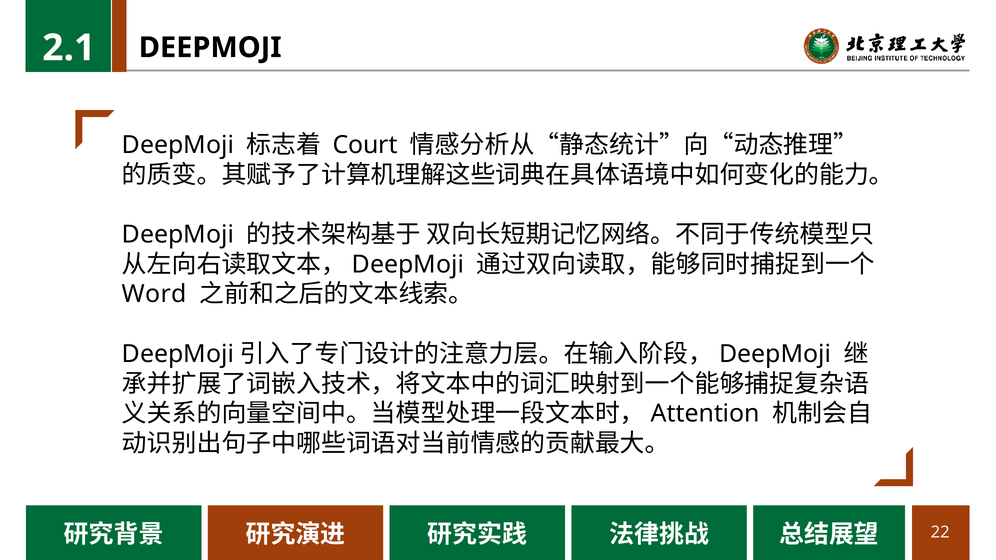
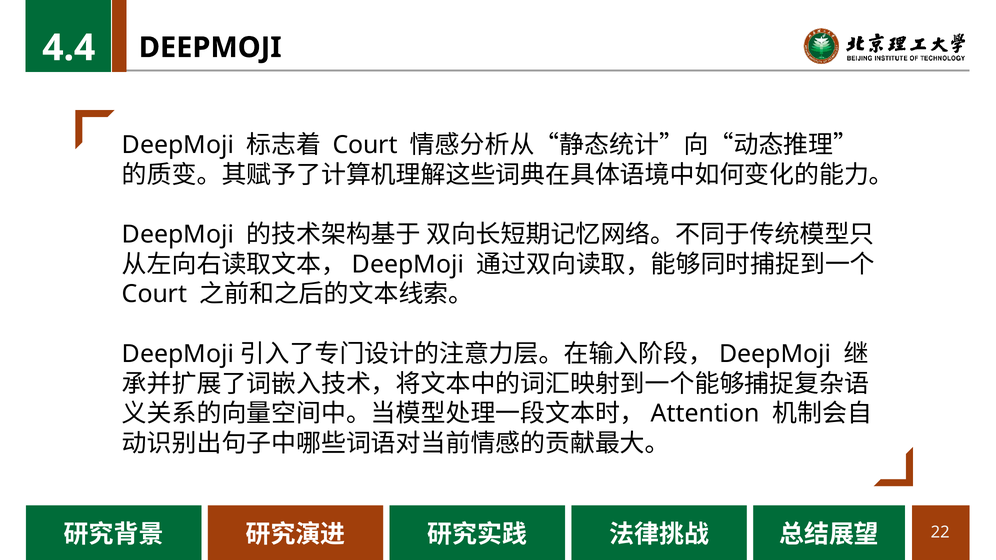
2.1: 2.1 -> 4.4 (69, 48)
Word: Word -> Court (154, 294)
